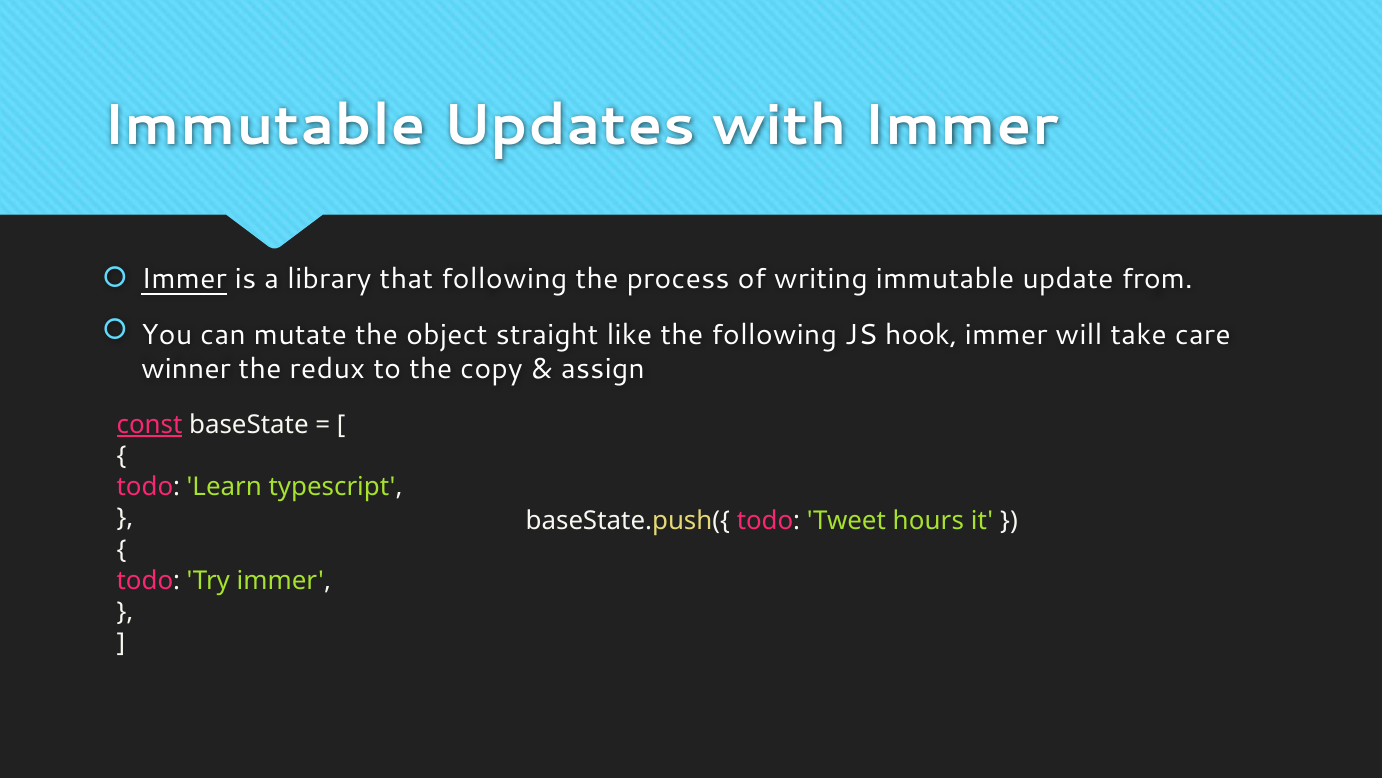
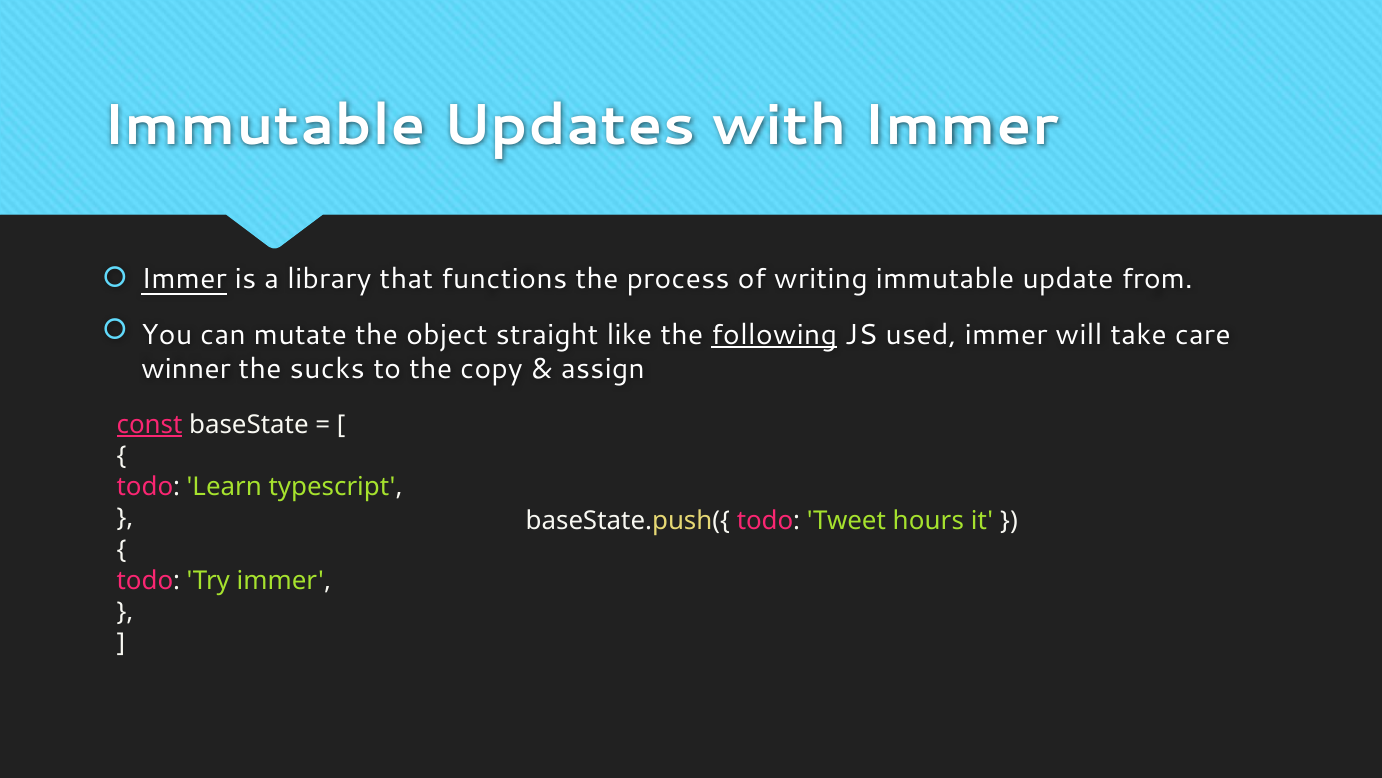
that following: following -> functions (504, 279)
following underline: none -> present (774, 334)
hook: hook -> used (921, 334)
redux: redux -> sucks (327, 369)
